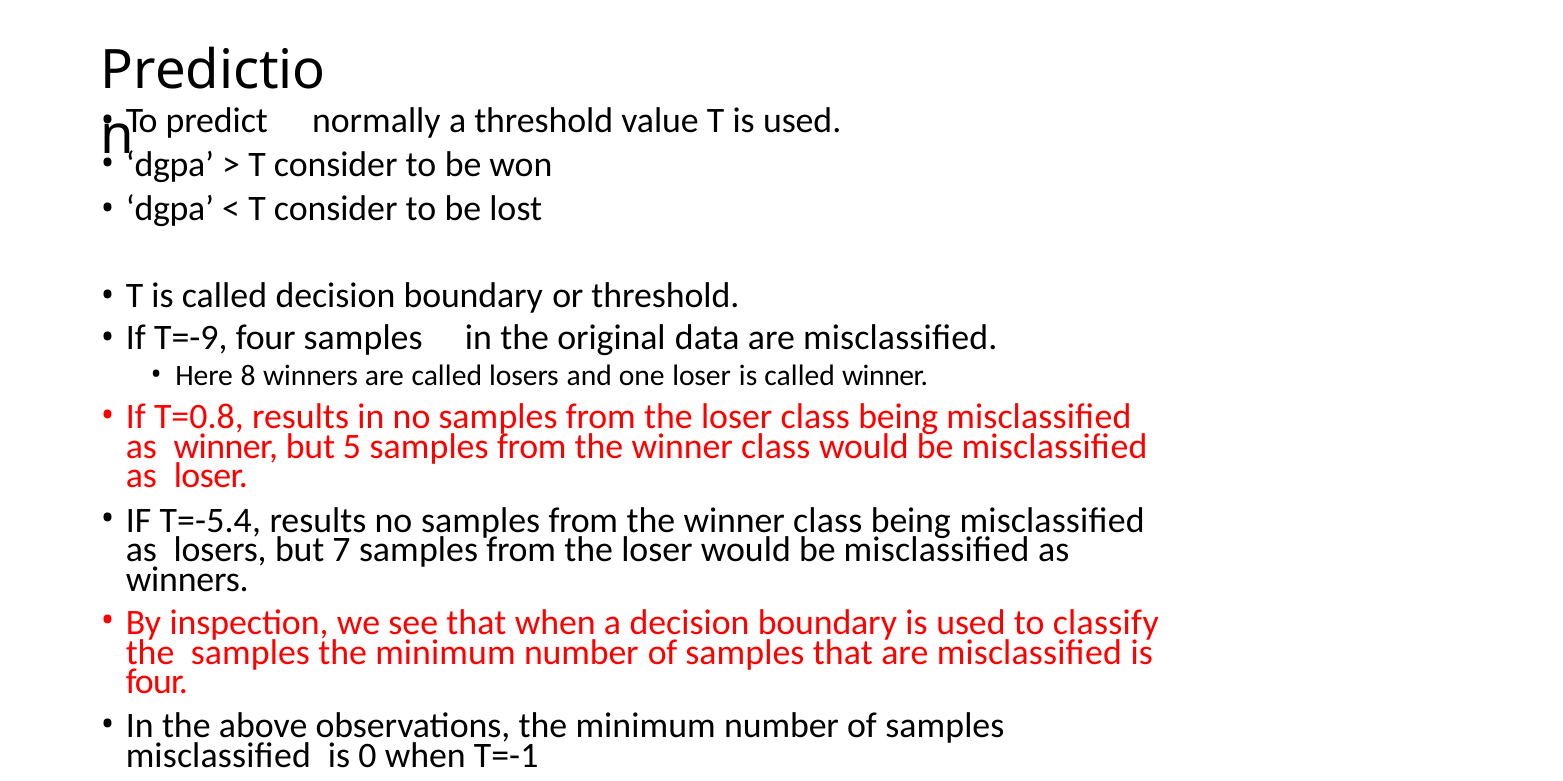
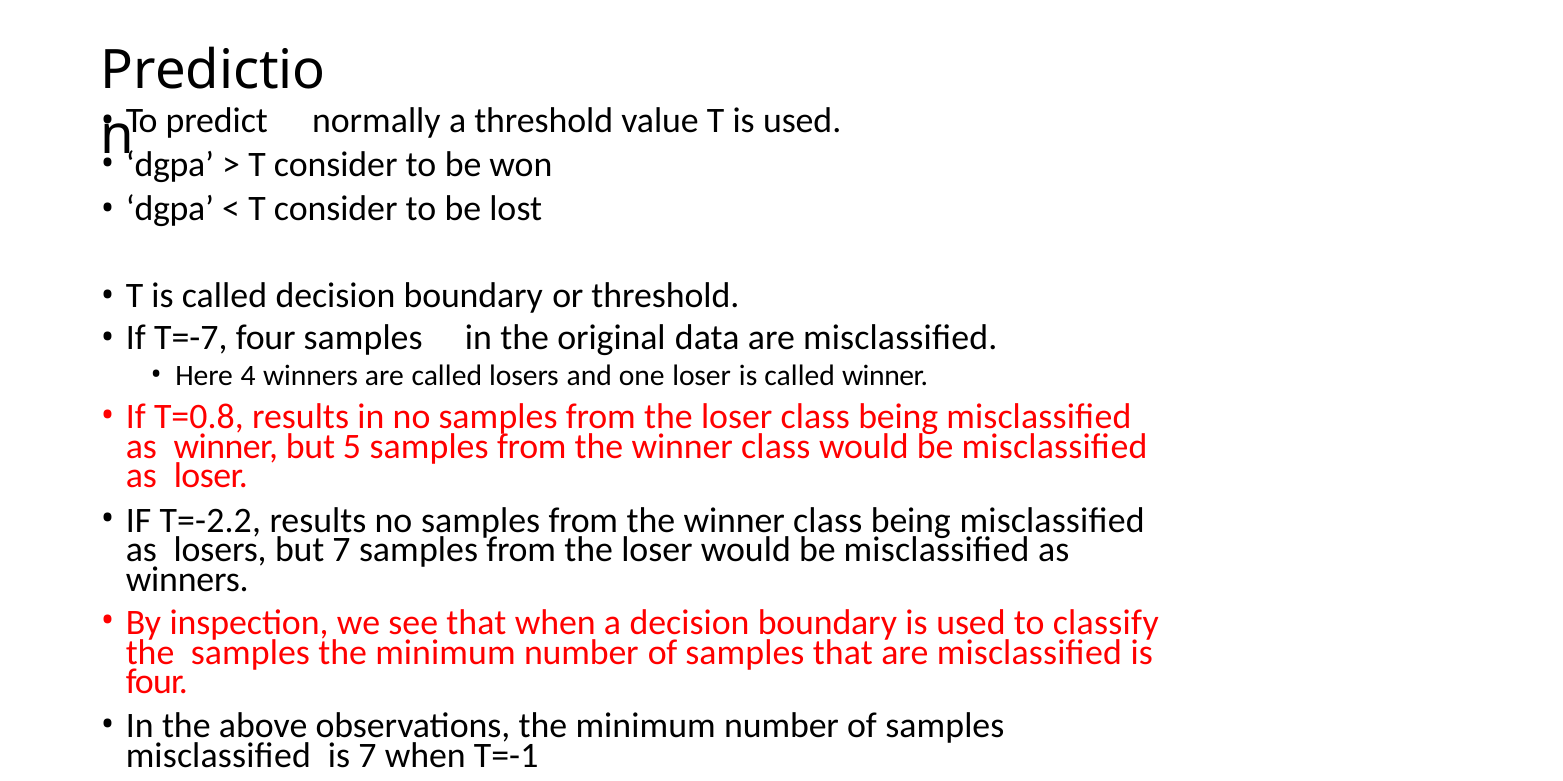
T=-9: T=-9 -> T=-7 (191, 338)
8: 8 -> 4 (248, 376)
T=-5.4: T=-5.4 -> T=-2.2 (210, 521)
is 0: 0 -> 7 (367, 756)
